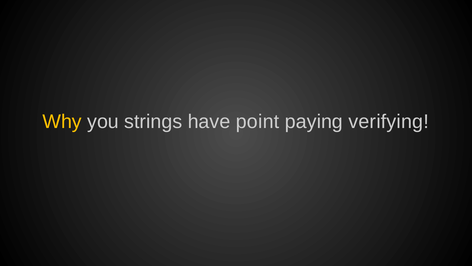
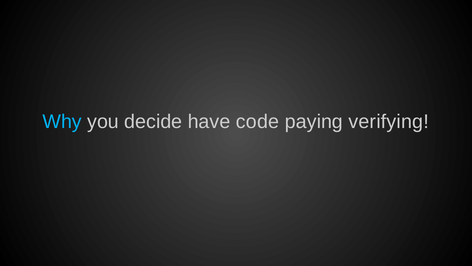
Why colour: yellow -> light blue (62, 121)
strings: strings -> decide (153, 121)
point: point -> code (258, 121)
